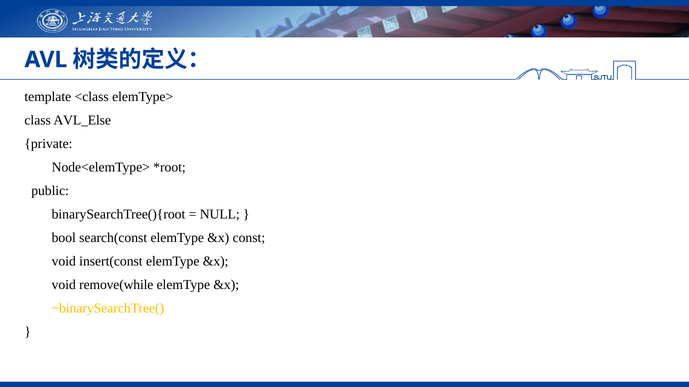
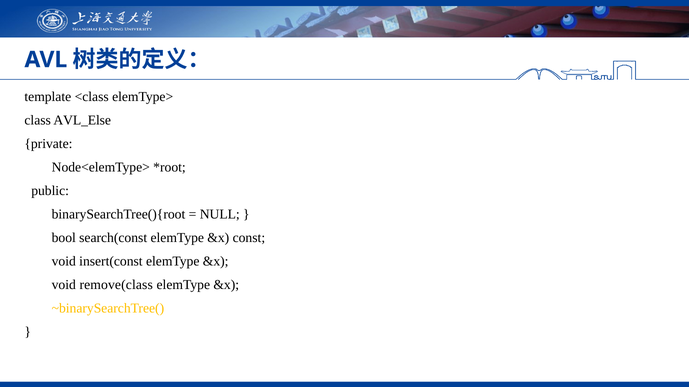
remove(while: remove(while -> remove(class (116, 285)
